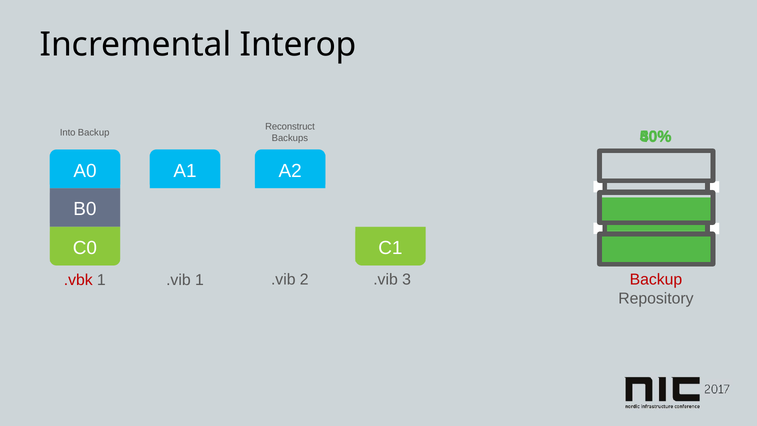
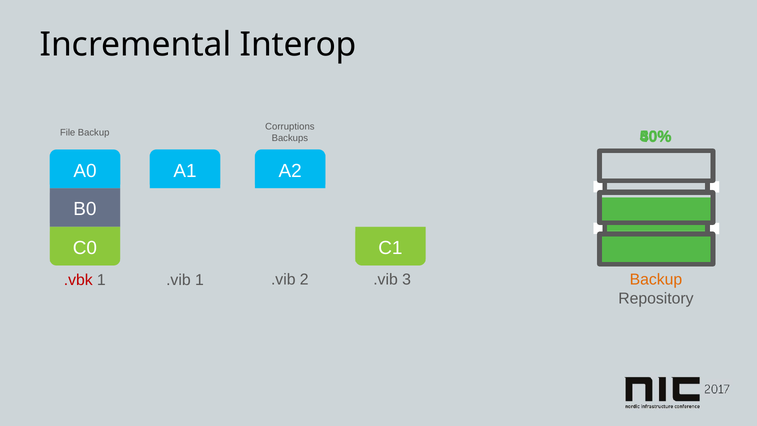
Reconstruct: Reconstruct -> Corruptions (290, 127)
Into: Into -> File (68, 132)
Backup colour: red -> orange (656, 280)
